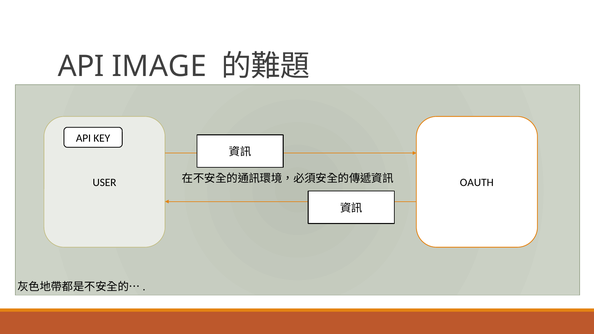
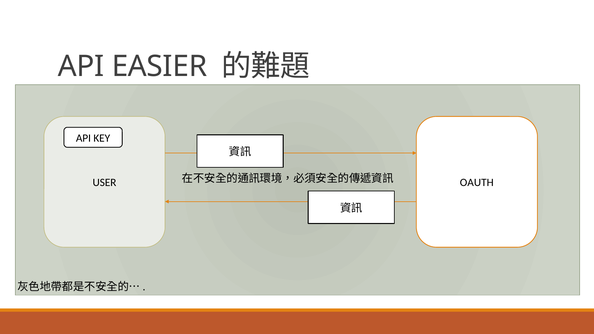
IMAGE: IMAGE -> EASIER (159, 67)
